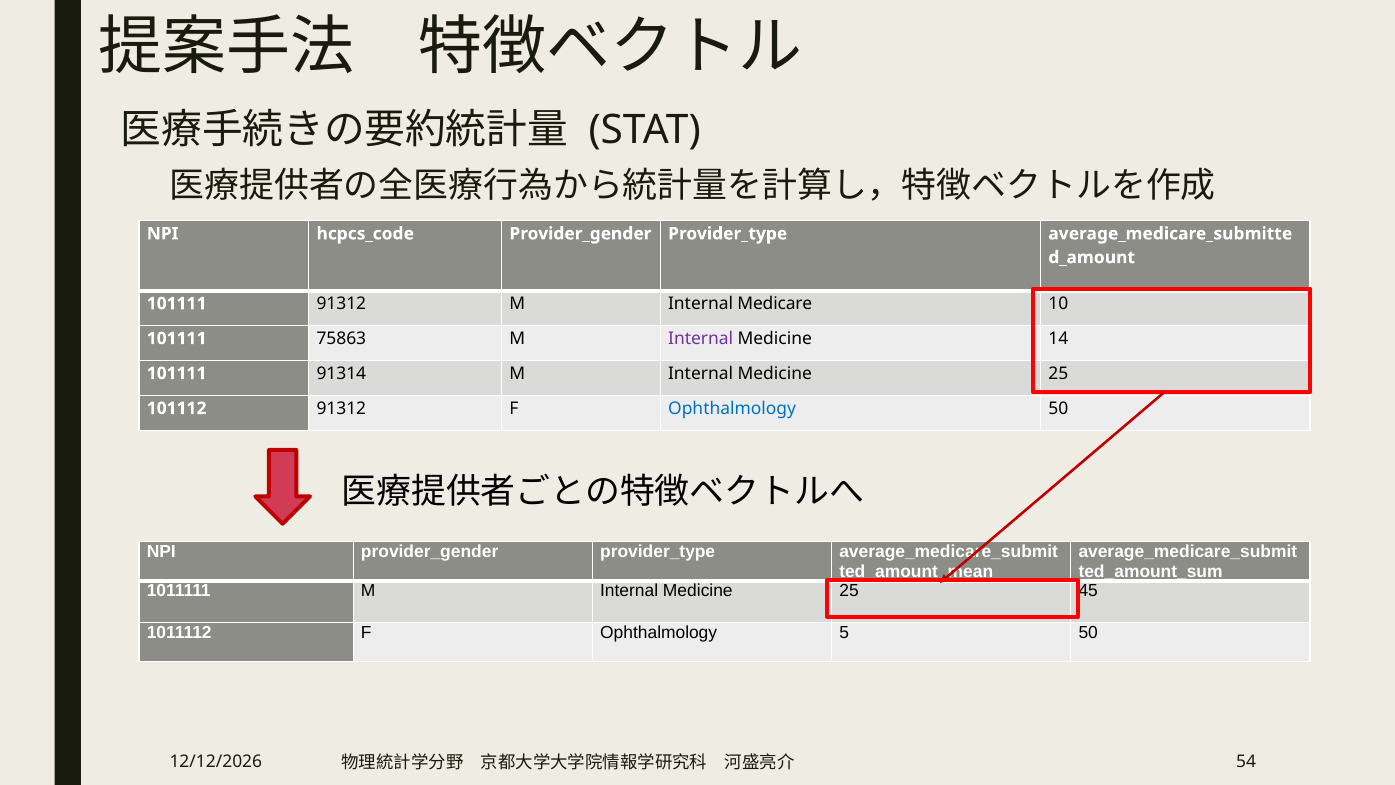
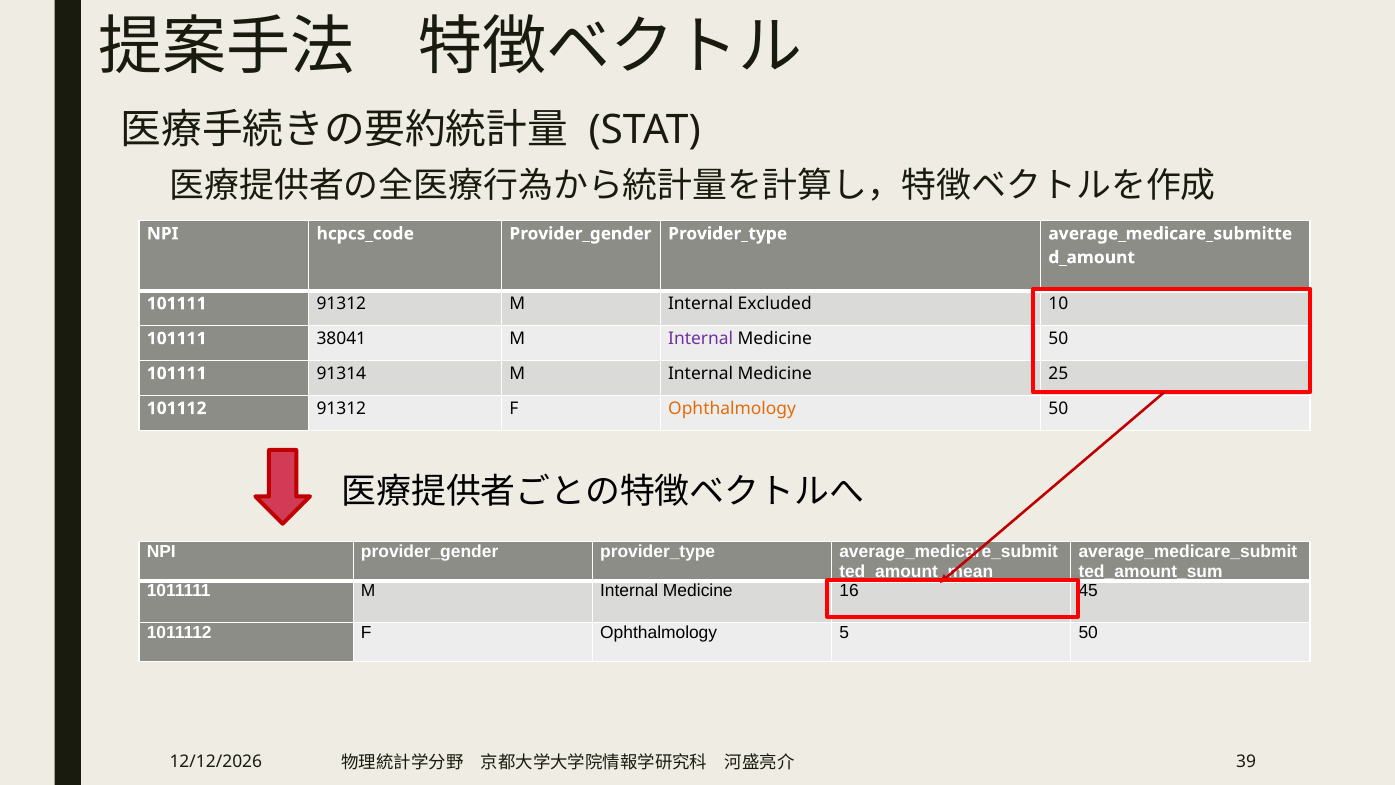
Medicare: Medicare -> Excluded (775, 303)
75863: 75863 -> 38041 (341, 338)
Medicine 14: 14 -> 50 (1058, 338)
Ophthalmology colour: blue -> orange (732, 408)
25: 25 -> 16 (849, 591)
54: 54 -> 39 (1246, 761)
